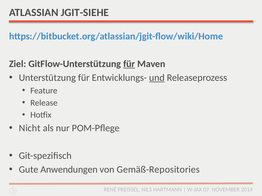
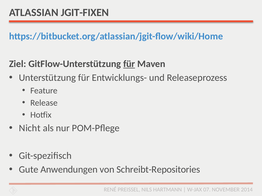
JGIT-SIEHE: JGIT-SIEHE -> JGIT-FIXEN (85, 13)
und underline: present -> none (157, 78)
Gemäß-Repositories: Gemäß-Repositories -> Schreibt-Repositories (158, 170)
